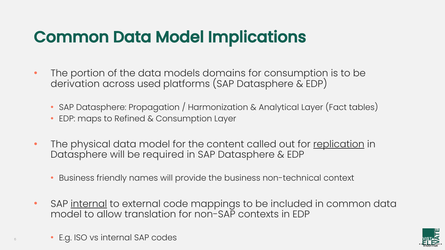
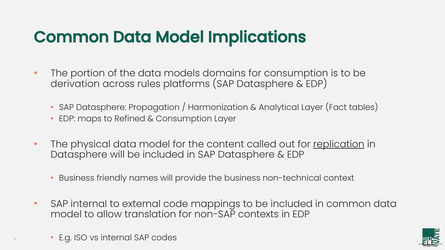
used: used -> rules (149, 84)
will be required: required -> included (163, 155)
internal underline: present -> none (89, 204)
